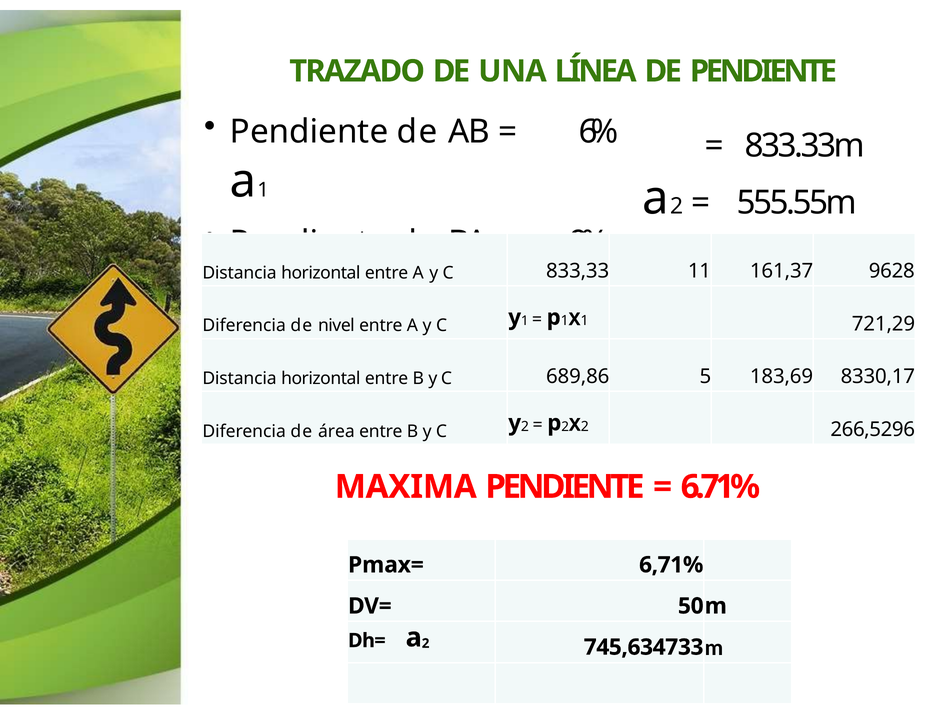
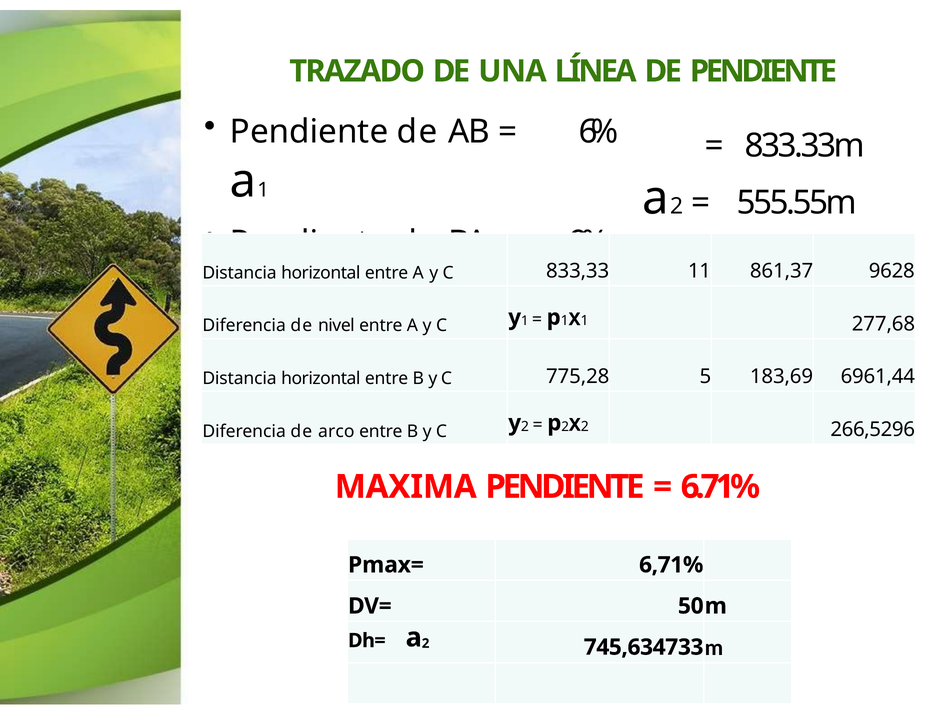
161,37: 161,37 -> 861,37 (782, 271)
721,29: 721,29 -> 277,68 (883, 324)
689,86: 689,86 -> 775,28 (578, 377)
8330,17: 8330,17 -> 6961,44 (878, 377)
área: área -> arco (336, 431)
